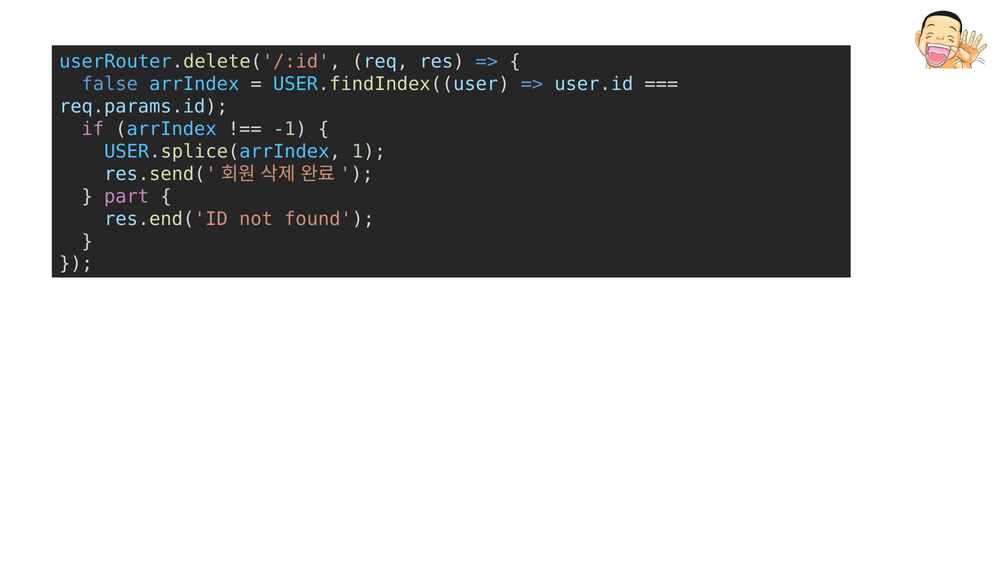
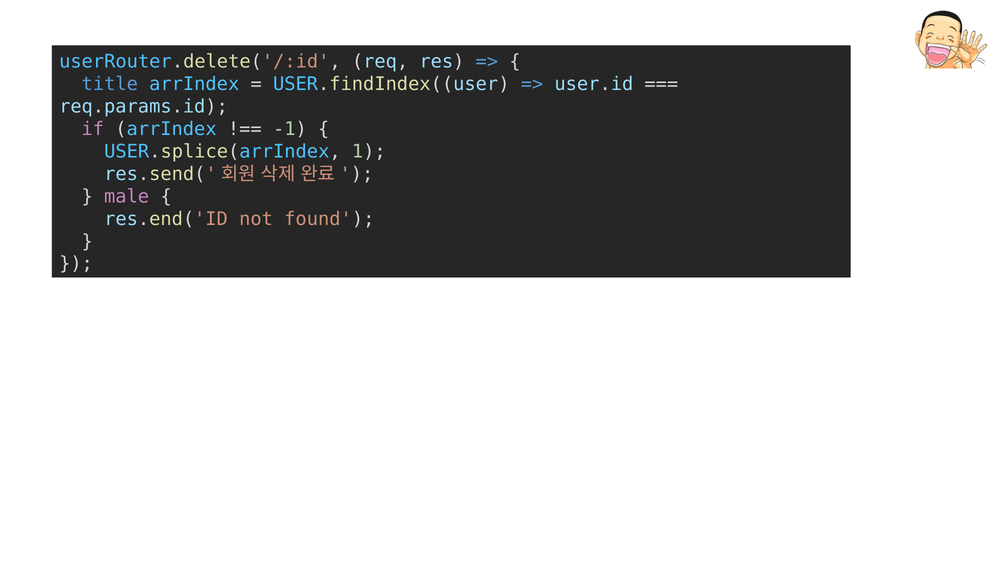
false: false -> title (110, 84)
part: part -> male (127, 196)
